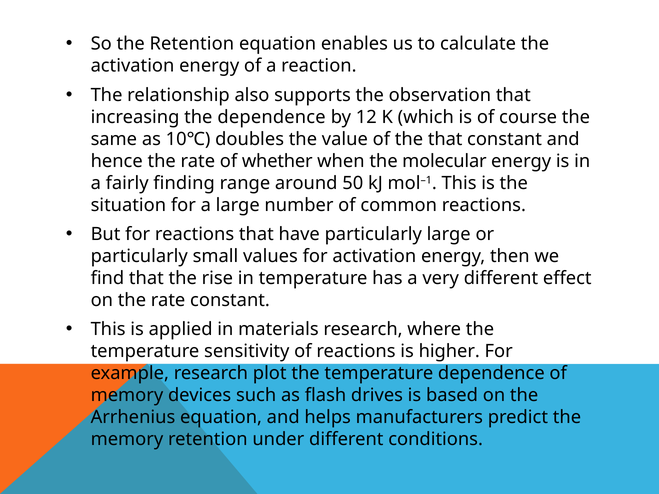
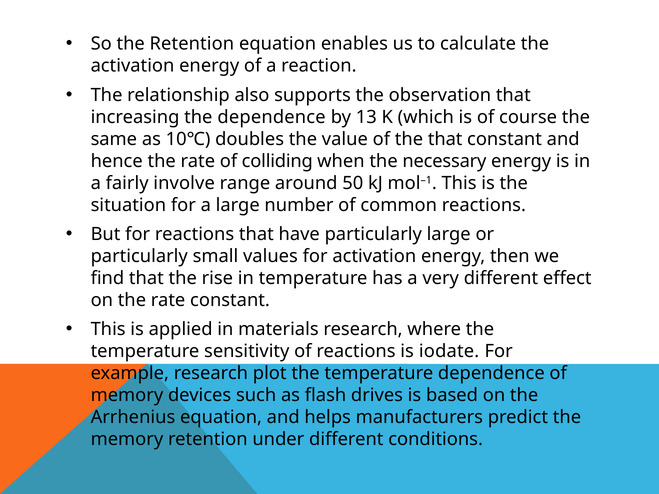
12: 12 -> 13 (366, 117)
whether: whether -> colliding (277, 161)
molecular: molecular -> necessary (444, 161)
finding: finding -> involve (184, 183)
higher: higher -> iodate (449, 352)
